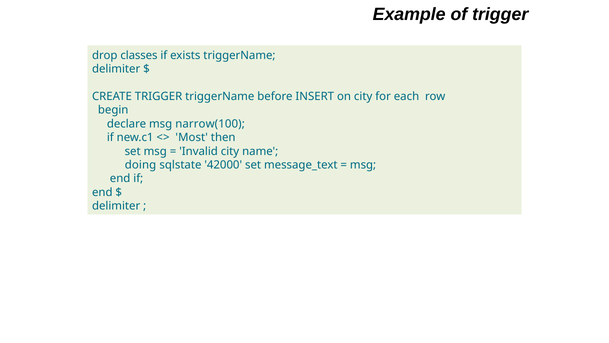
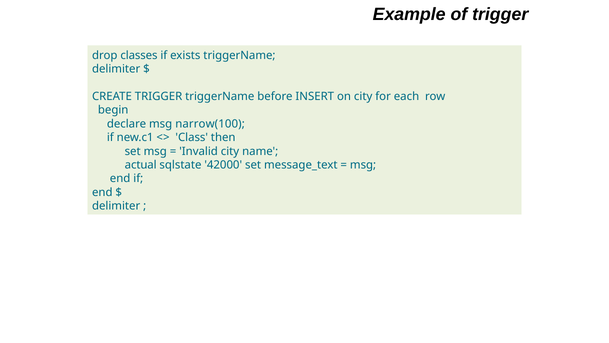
Most: Most -> Class (192, 137)
doing: doing -> actual (141, 165)
